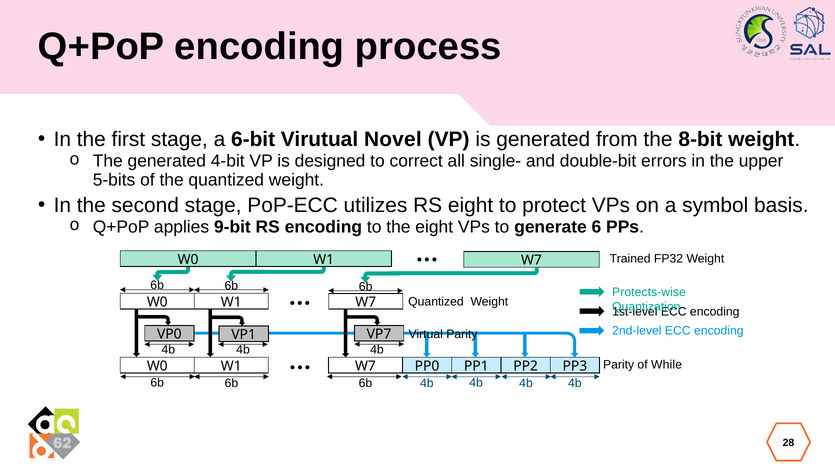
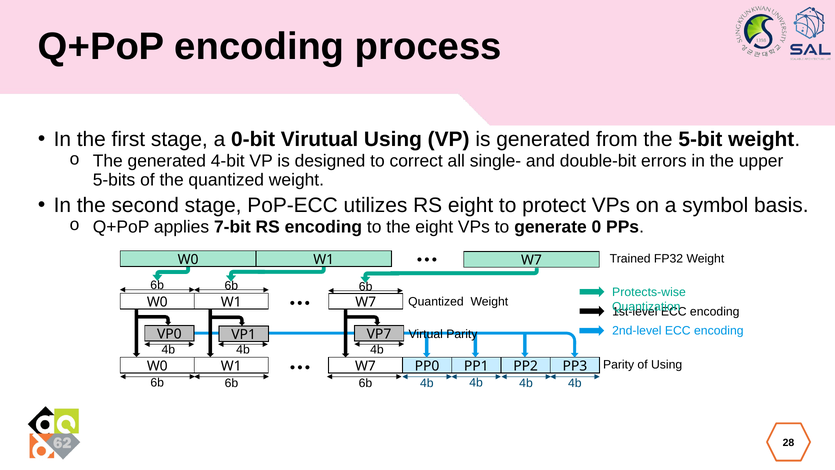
6-bit: 6-bit -> 0-bit (253, 139)
Virutual Novel: Novel -> Using (393, 139)
8-bit: 8-bit -> 5-bit (700, 139)
9-bit: 9-bit -> 7-bit (232, 227)
6: 6 -> 0 (596, 227)
of While: While -> Using (667, 364)
